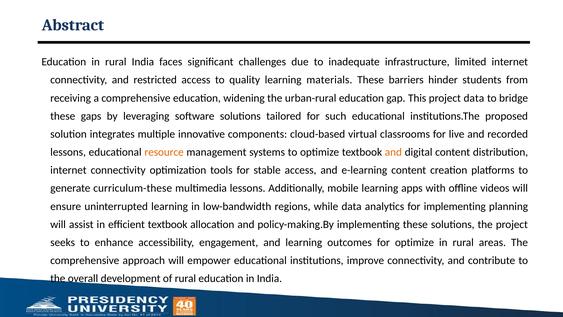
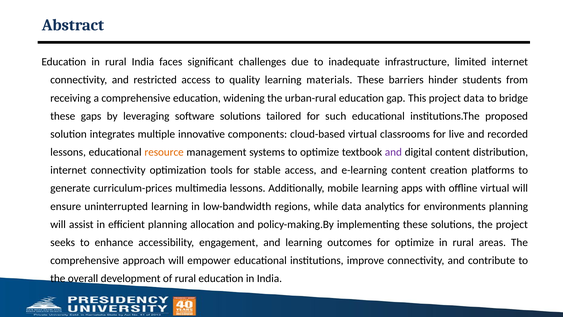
and colour: orange -> purple (393, 152)
curriculum-these: curriculum-these -> curriculum-prices (133, 188)
offline videos: videos -> virtual (495, 188)
for implementing: implementing -> environments (455, 206)
efficient textbook: textbook -> planning (168, 224)
